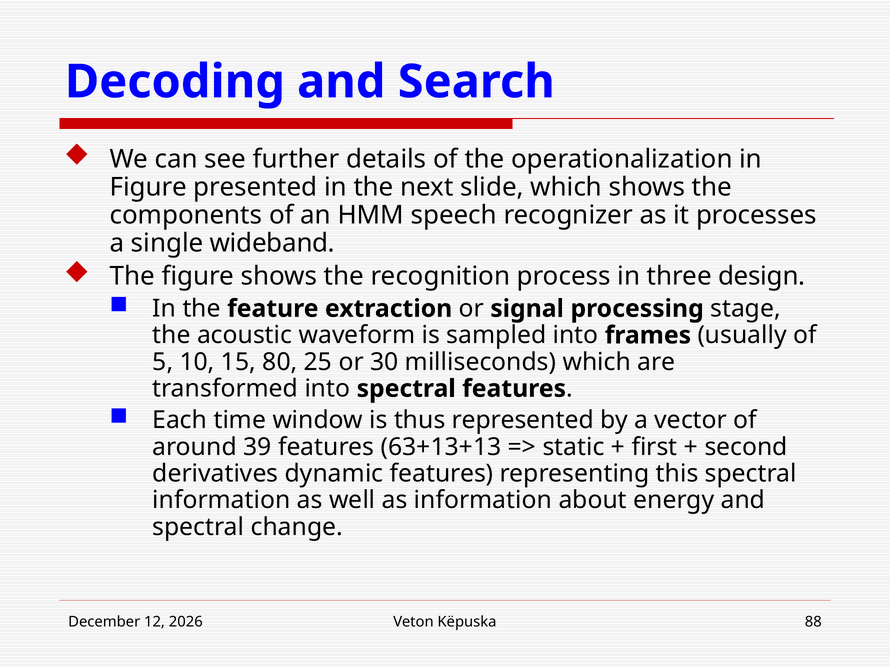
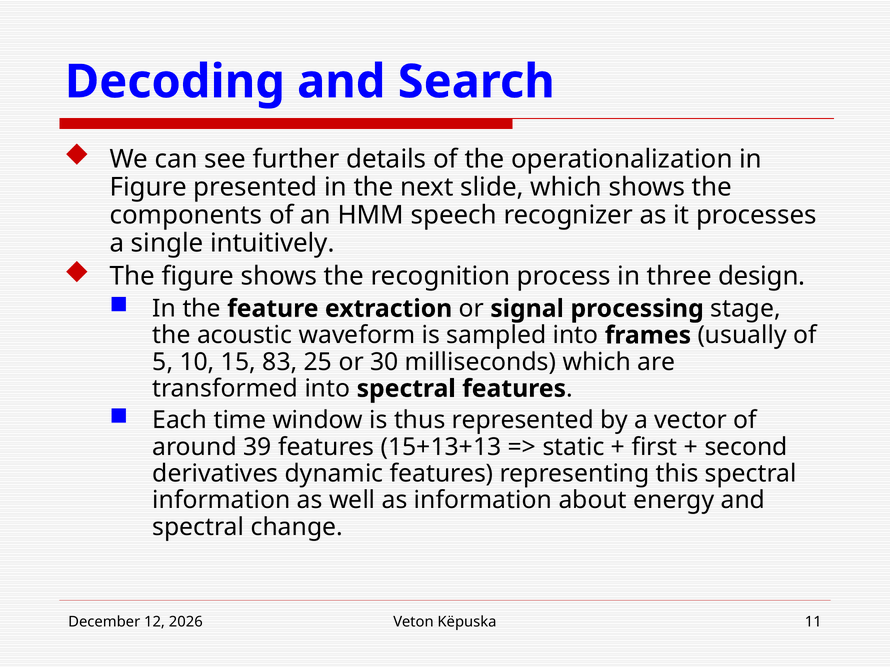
wideband: wideband -> intuitively (272, 243)
80: 80 -> 83 (280, 362)
63+13+13: 63+13+13 -> 15+13+13 (441, 447)
88: 88 -> 11 (813, 622)
